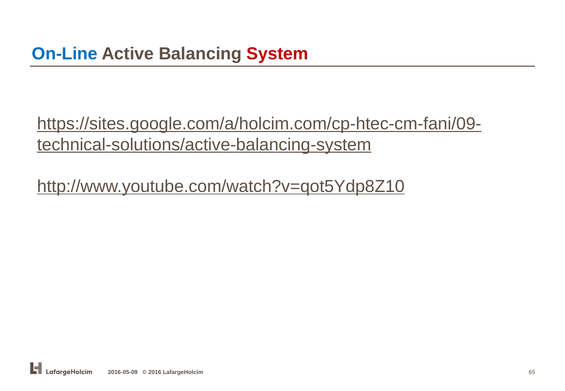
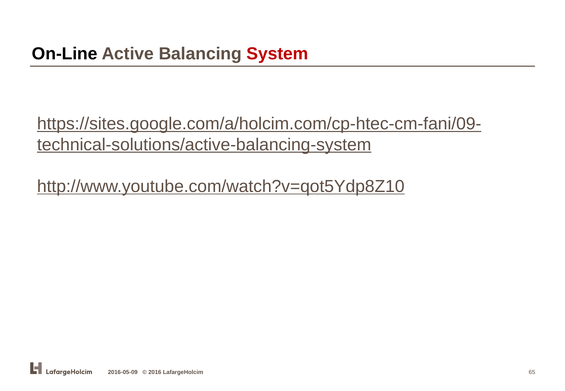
On-Line colour: blue -> black (65, 54)
